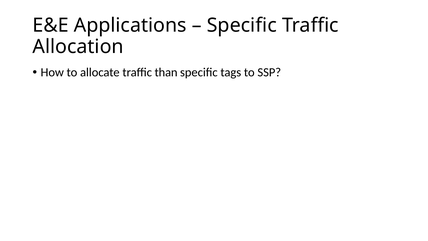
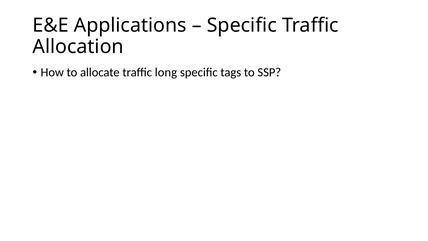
than: than -> long (166, 72)
